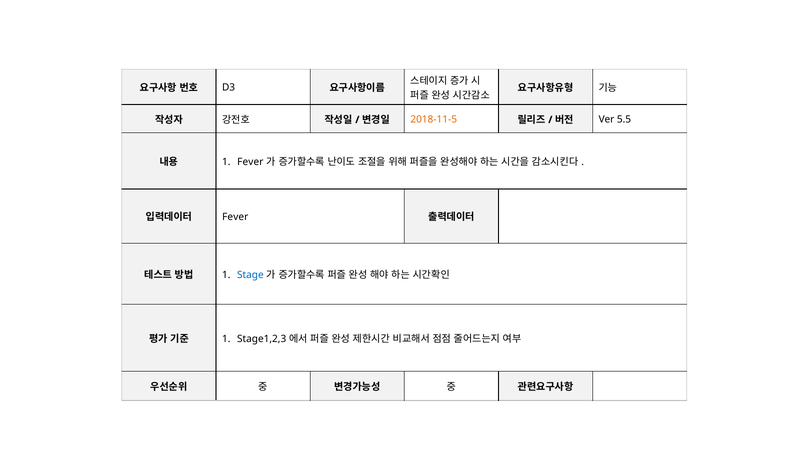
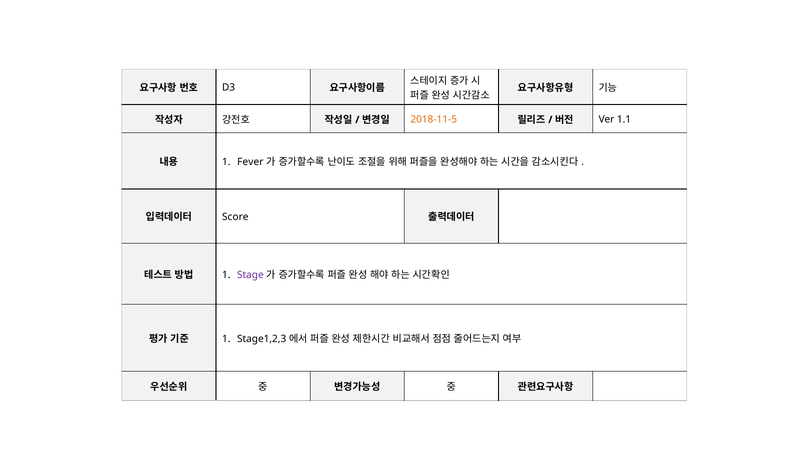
5.5: 5.5 -> 1.1 (624, 119)
Fever: Fever -> Score (235, 217)
Stage colour: blue -> purple (250, 275)
